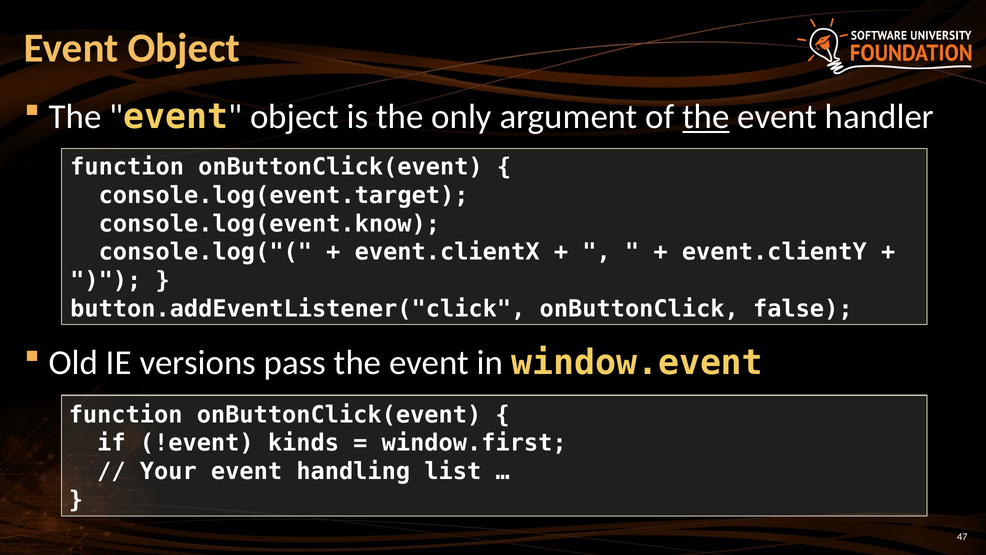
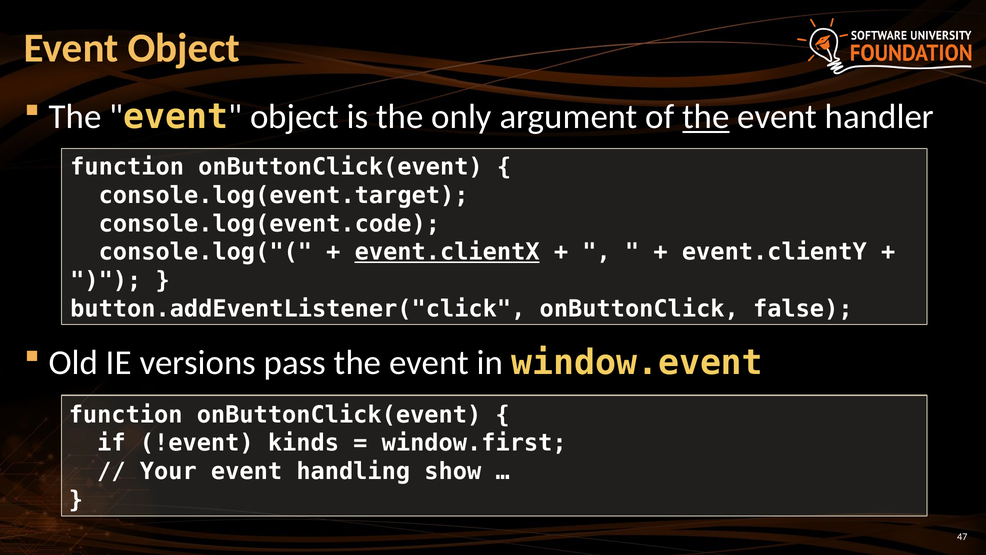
console.log(event.know: console.log(event.know -> console.log(event.code (269, 224)
event.clientX underline: none -> present (447, 252)
list: list -> show (453, 471)
